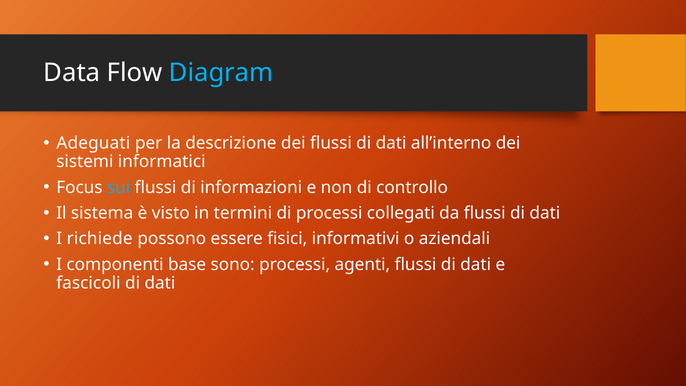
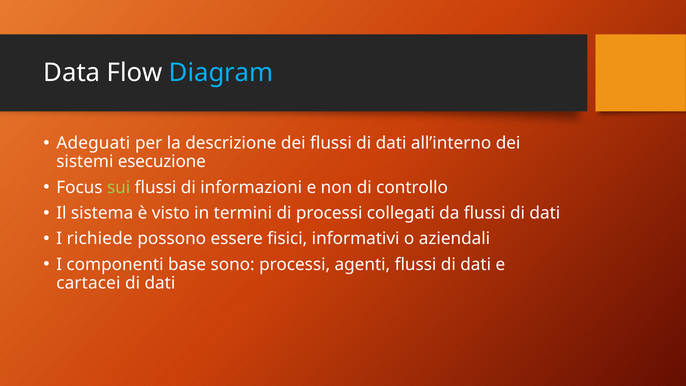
informatici: informatici -> esecuzione (162, 162)
sui colour: light blue -> light green (119, 187)
fascicoli: fascicoli -> cartacei (88, 283)
